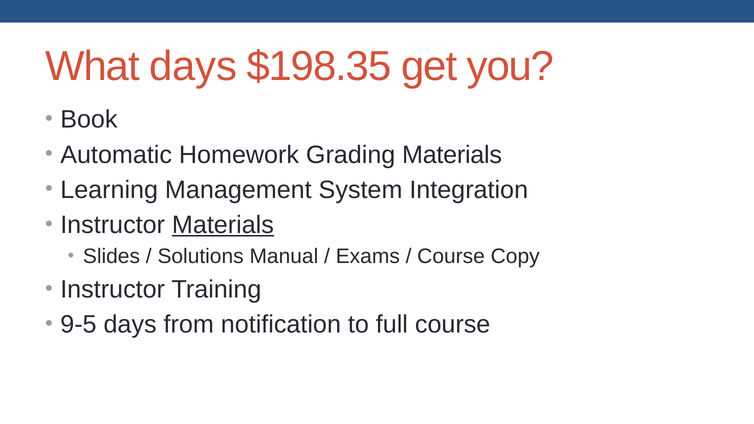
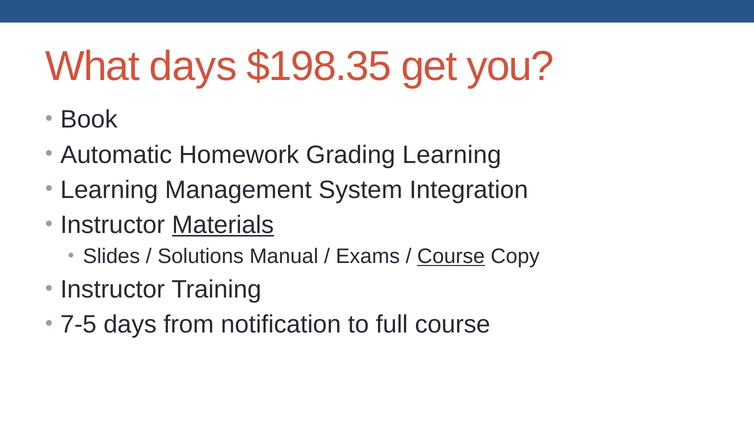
Grading Materials: Materials -> Learning (452, 155)
Course underline: none -> present (451, 257)
9-5: 9-5 -> 7-5 (78, 325)
